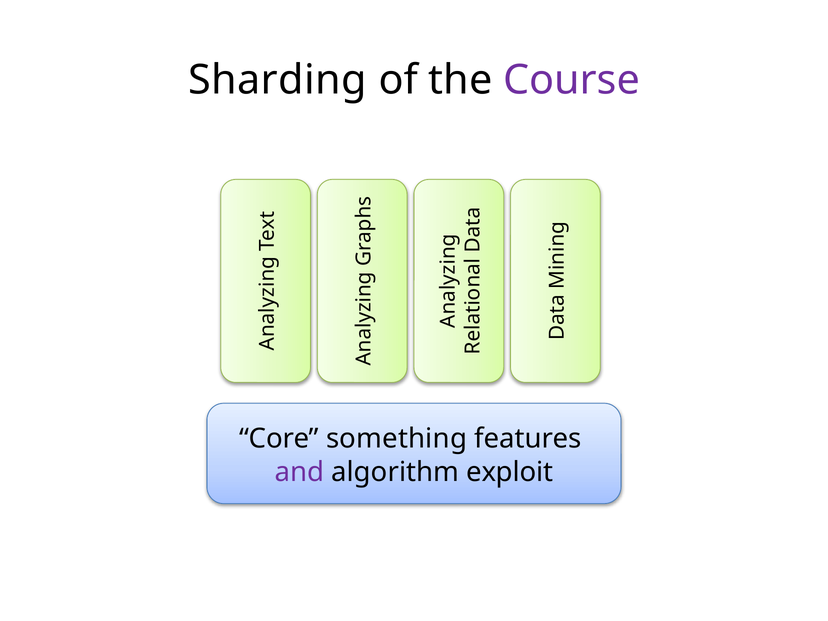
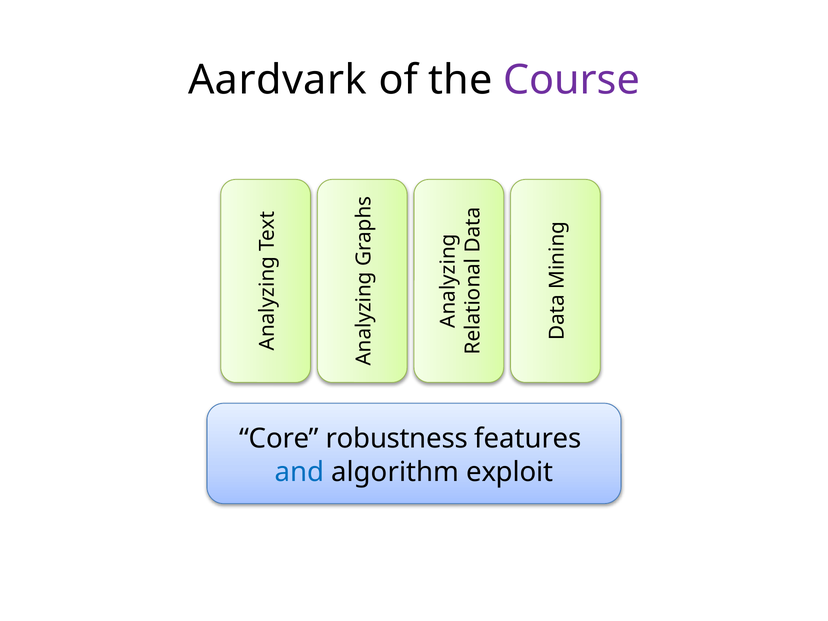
Sharding: Sharding -> Aardvark (277, 80)
something: something -> robustness (397, 439)
and colour: purple -> blue (299, 472)
